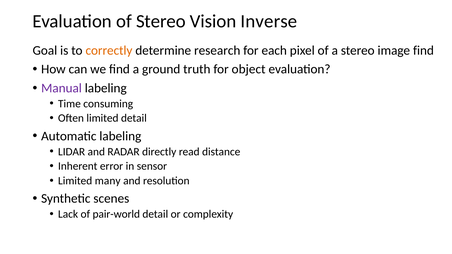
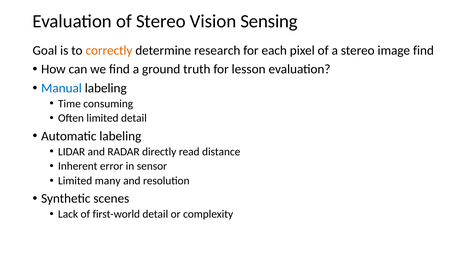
Inverse: Inverse -> Sensing (269, 21)
object: object -> lesson (249, 69)
Manual colour: purple -> blue (61, 88)
pair-world: pair-world -> first-world (116, 214)
